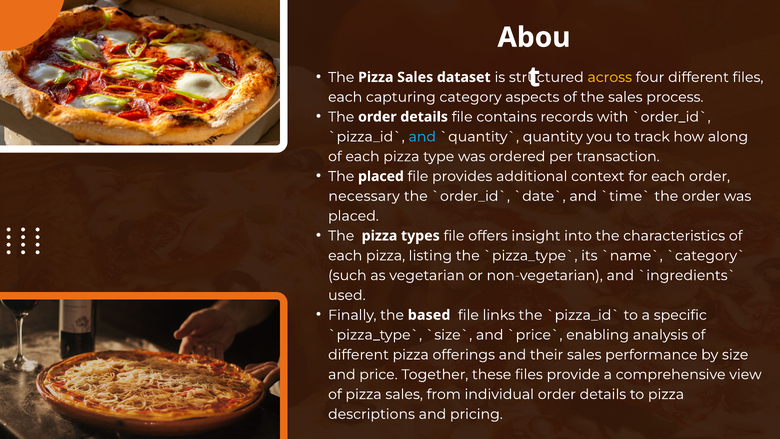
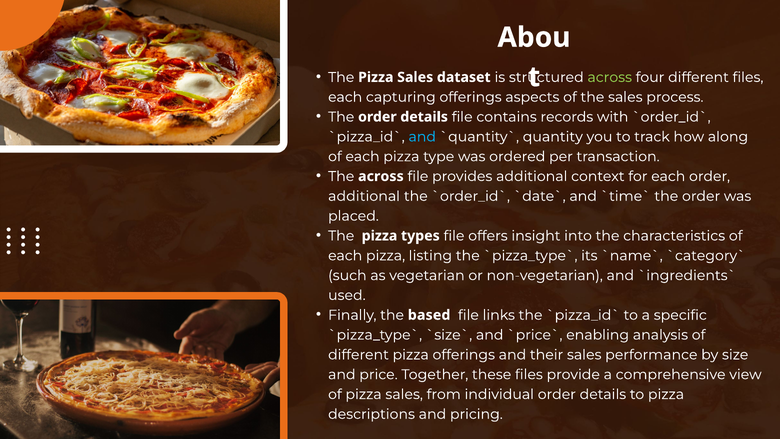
across colour: yellow -> light green (610, 77)
capturing category: category -> offerings (471, 97)
The placed: placed -> across (381, 176)
necessary: necessary -> additional (364, 196)
